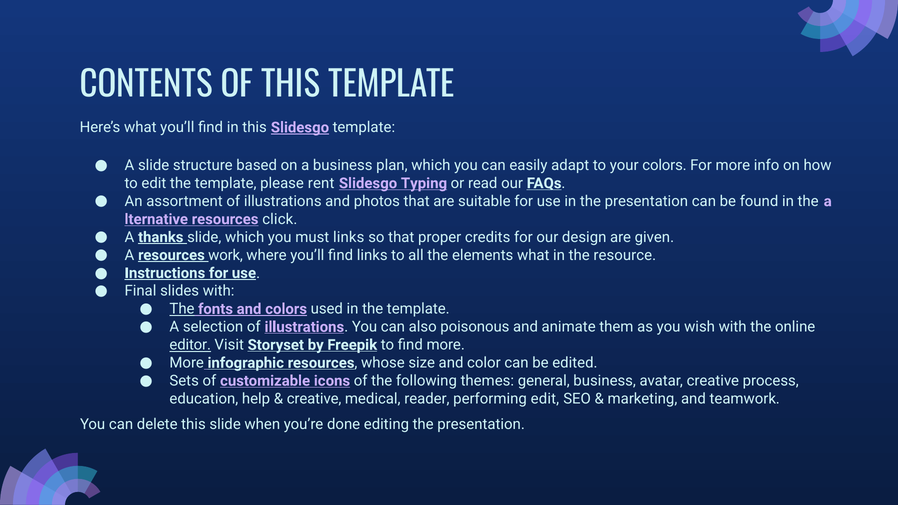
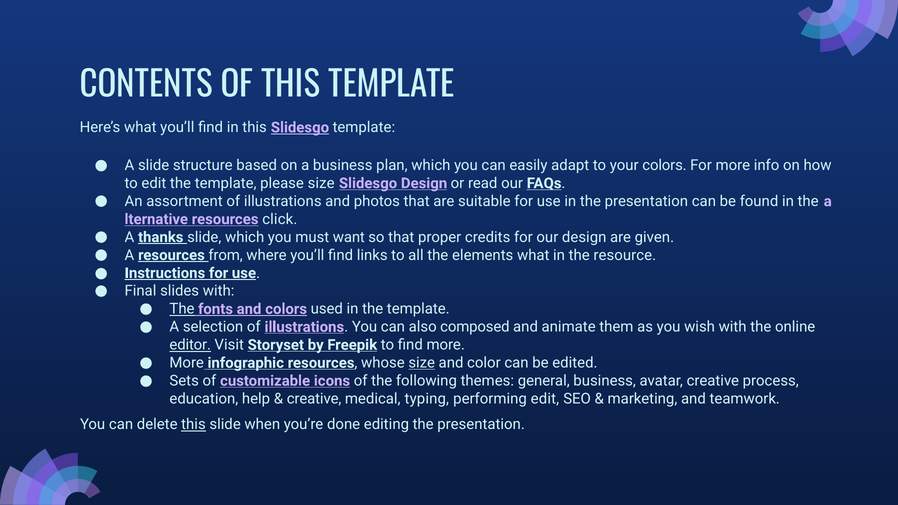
please rent: rent -> size (321, 183)
Slidesgo Typing: Typing -> Design (424, 183)
must links: links -> want (349, 237)
work: work -> from (226, 255)
poisonous: poisonous -> composed (475, 327)
size underline: none -> present (422, 363)
reader: reader -> typing (427, 399)
this underline: none -> present (193, 425)
